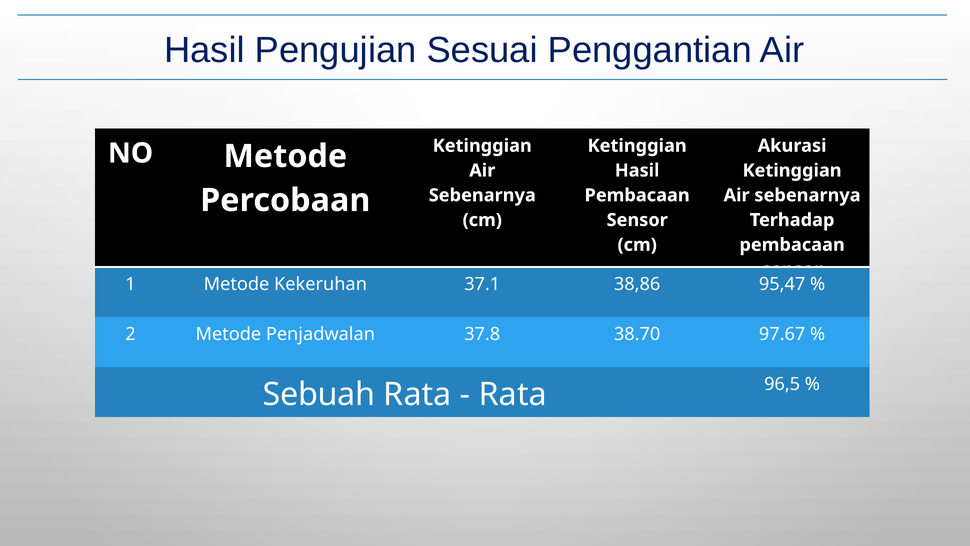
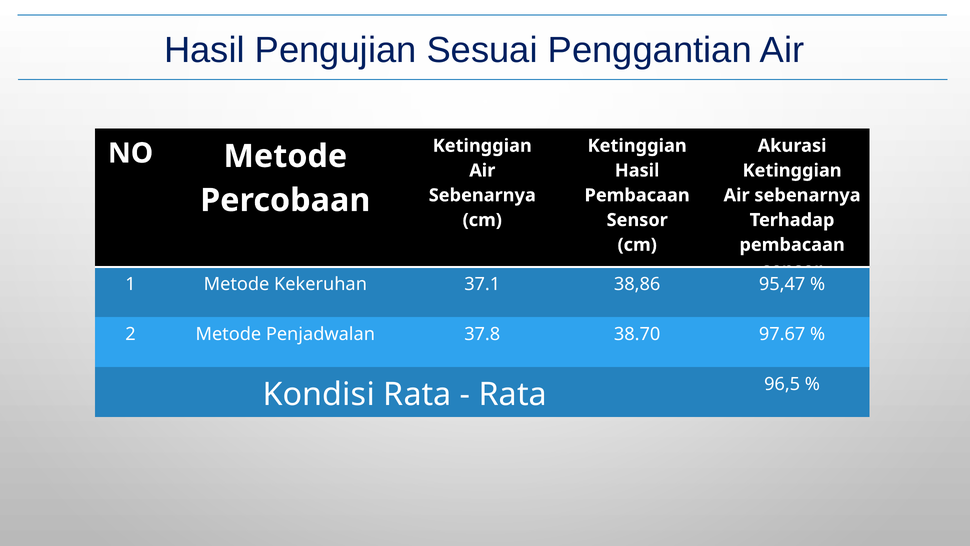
Sebuah: Sebuah -> Kondisi (319, 394)
